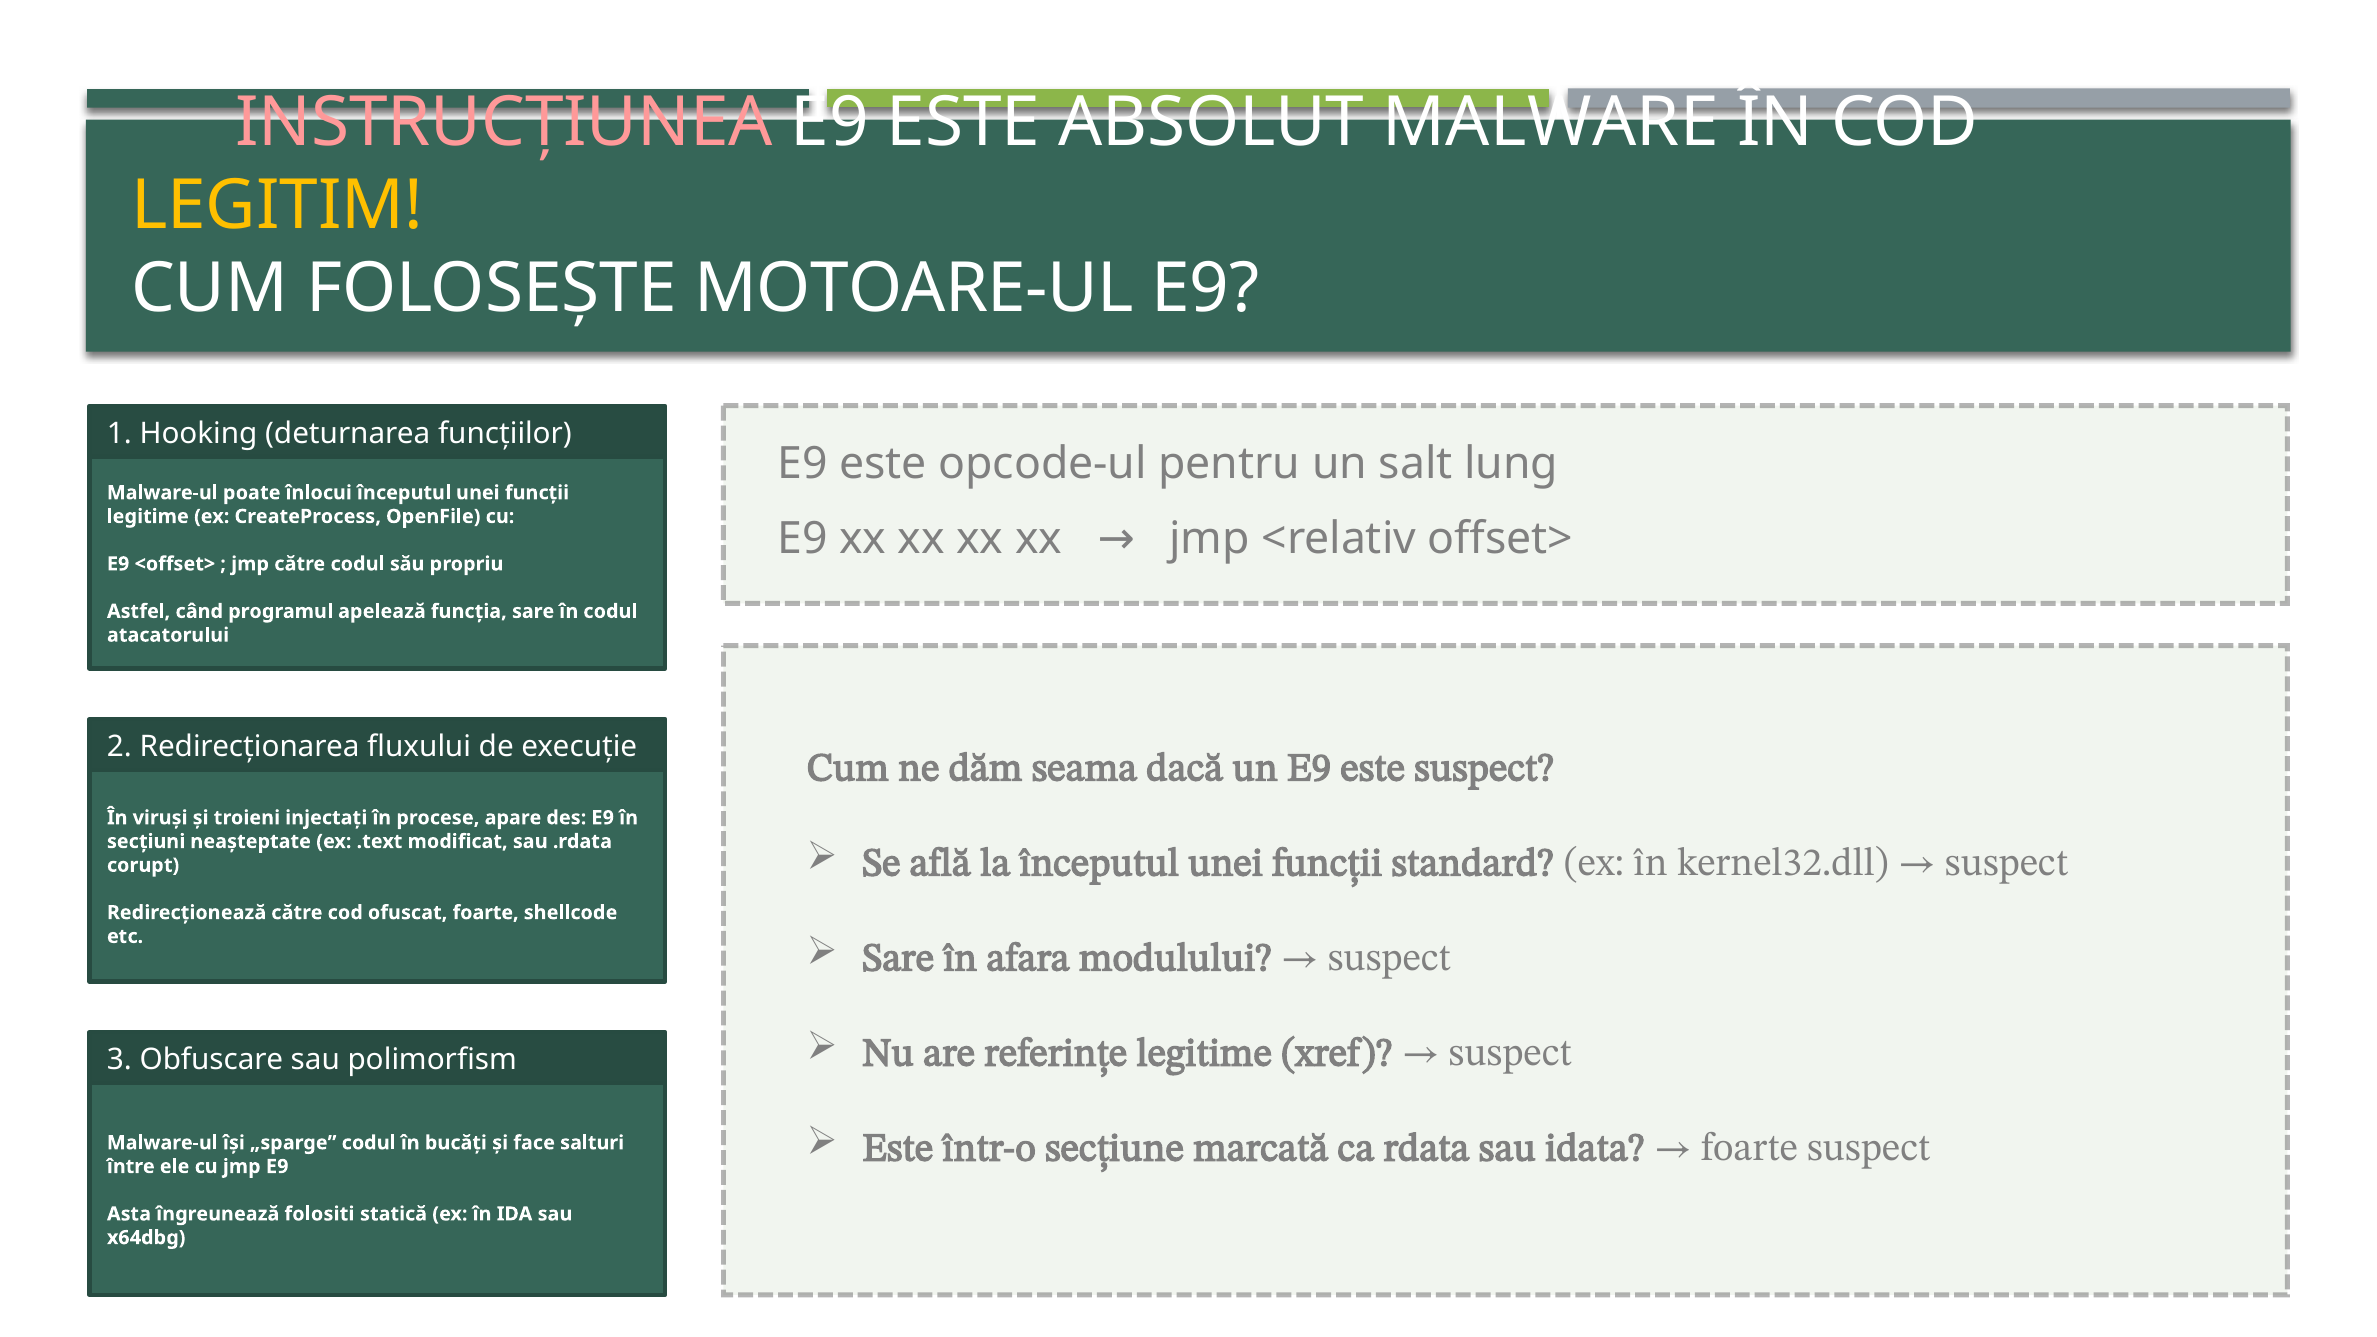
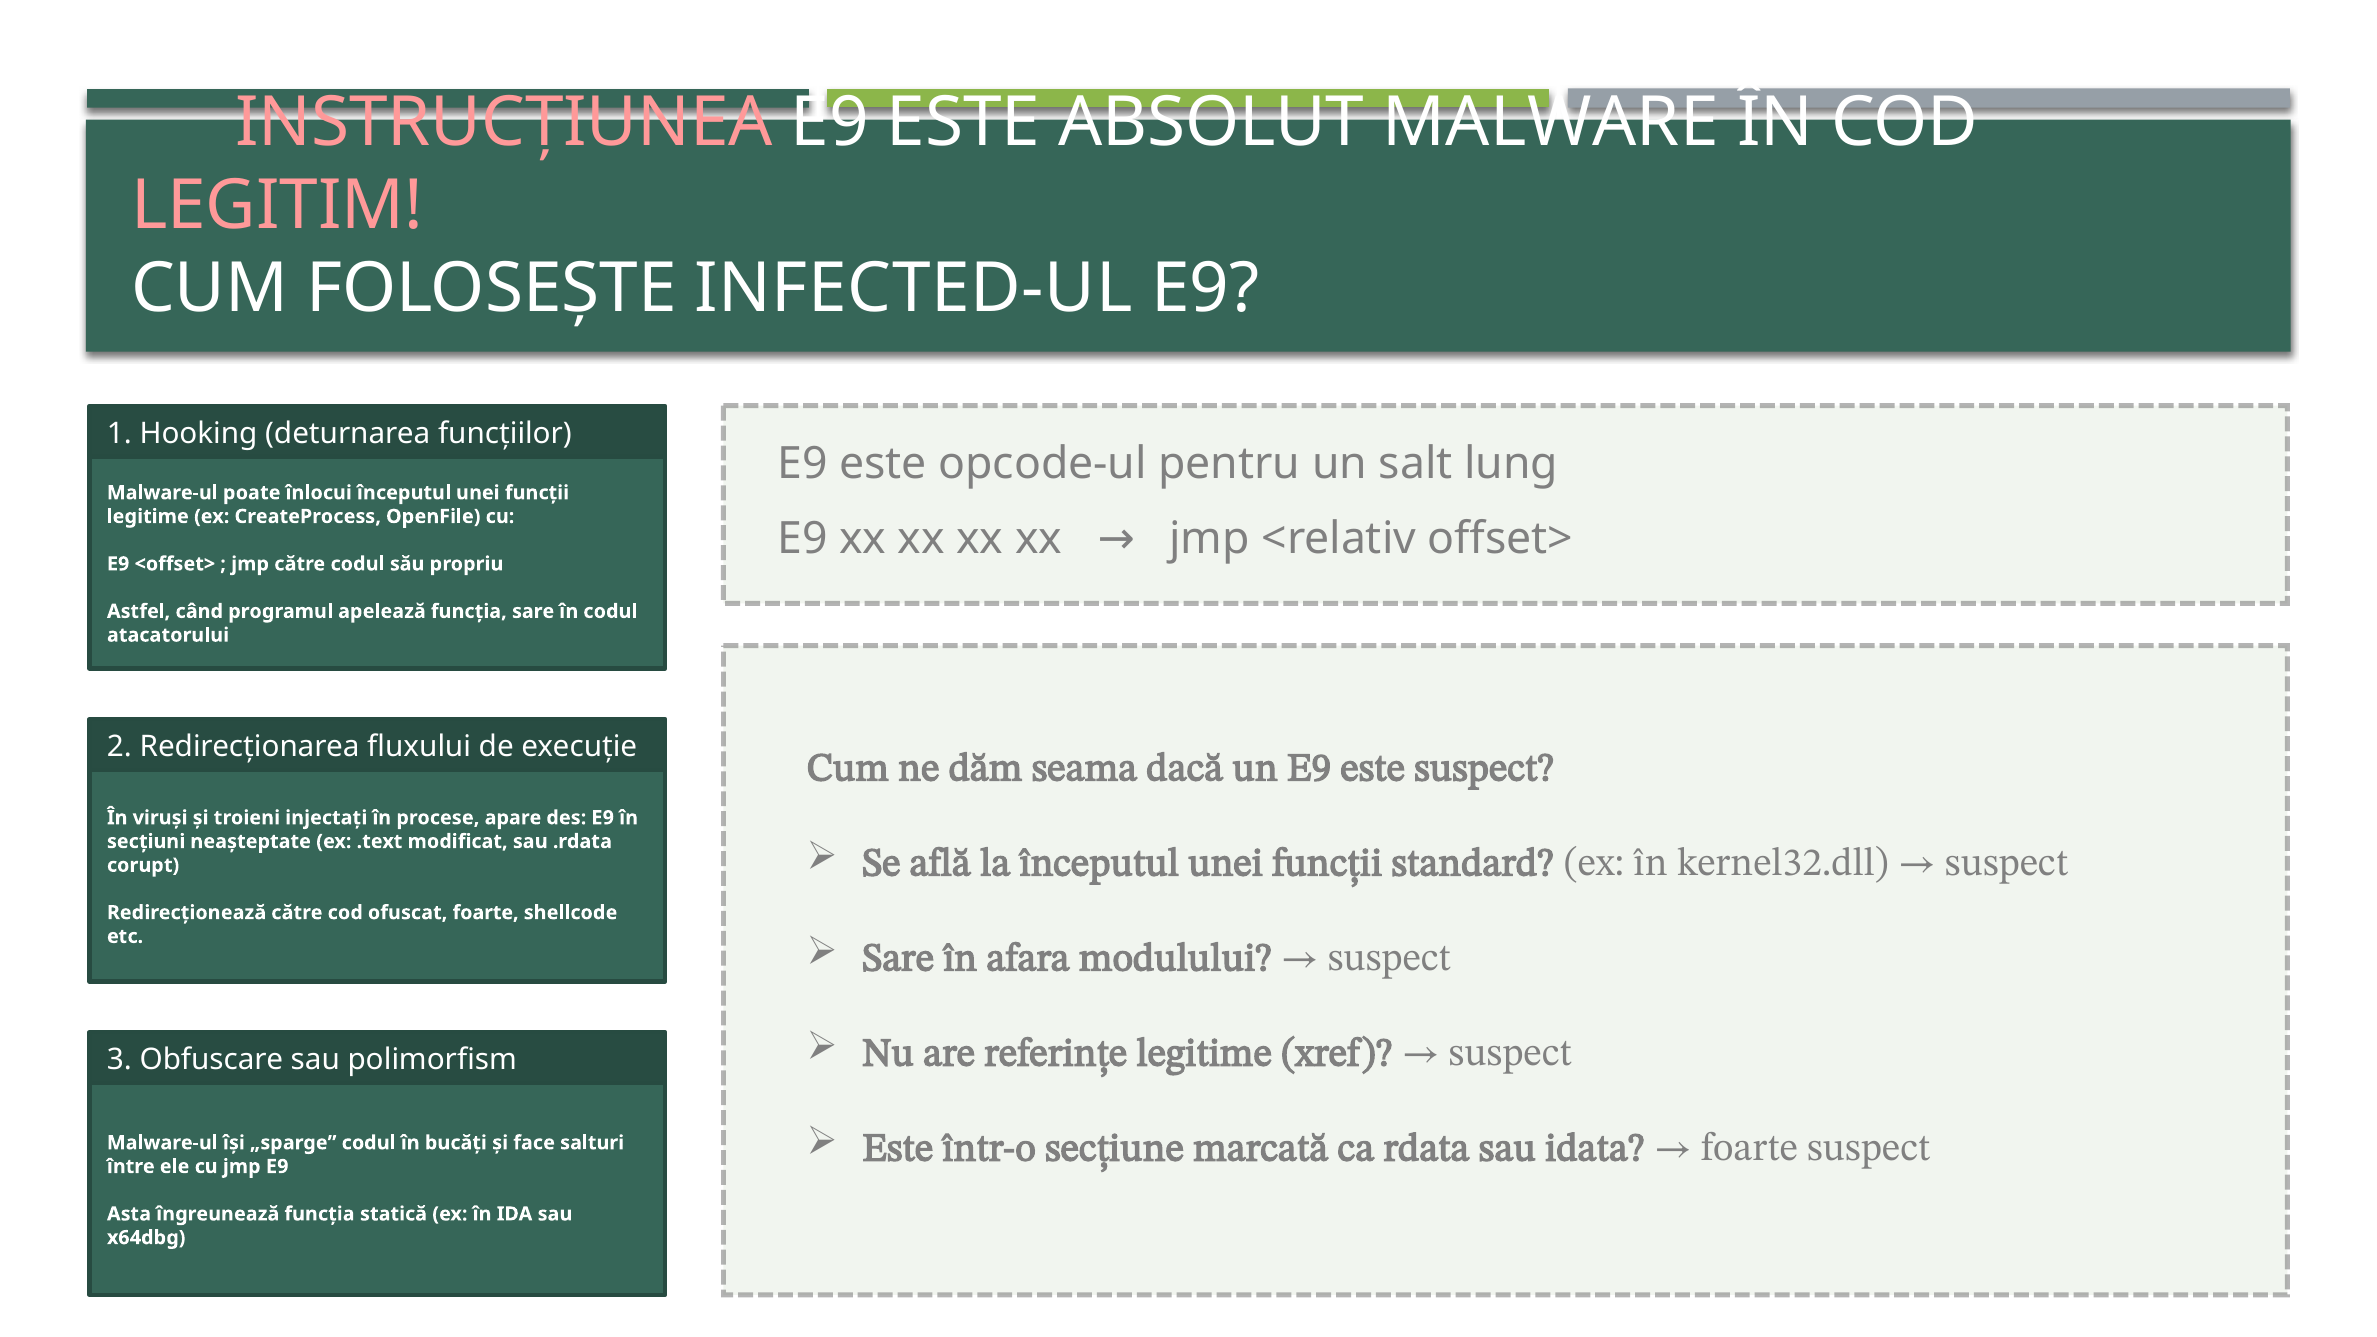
LEGITIM colour: yellow -> pink (277, 206)
MOTOARE-UL: MOTOARE-UL -> INFECTED-UL (913, 289)
îngreunează folositi: folositi -> funcția (320, 1214)
